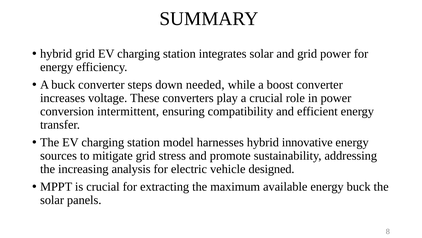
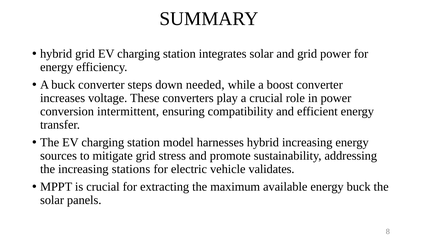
hybrid innovative: innovative -> increasing (307, 142)
analysis: analysis -> stations (131, 169)
designed: designed -> validates (272, 169)
